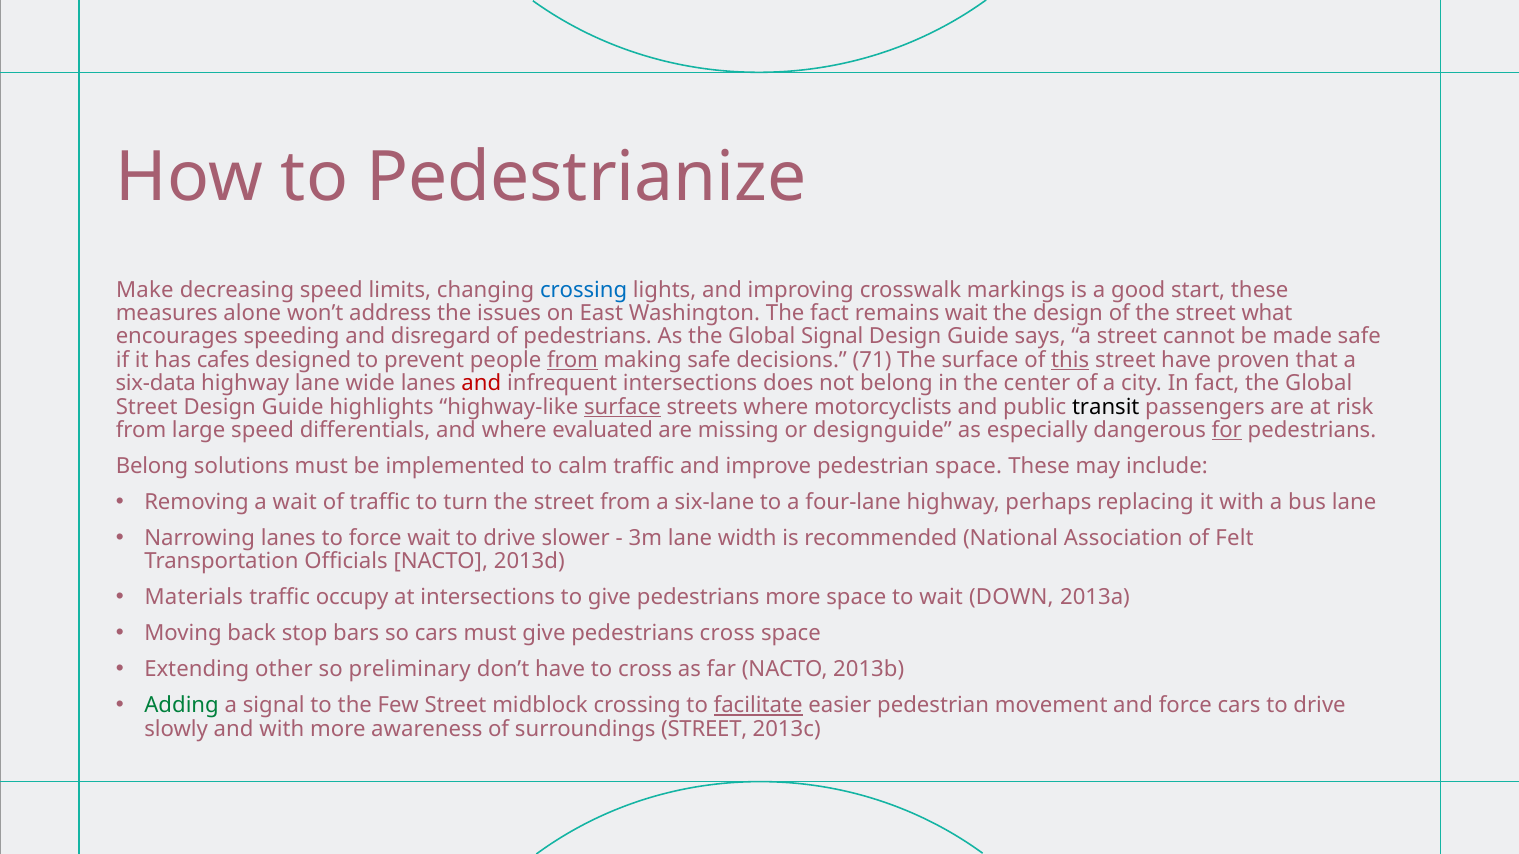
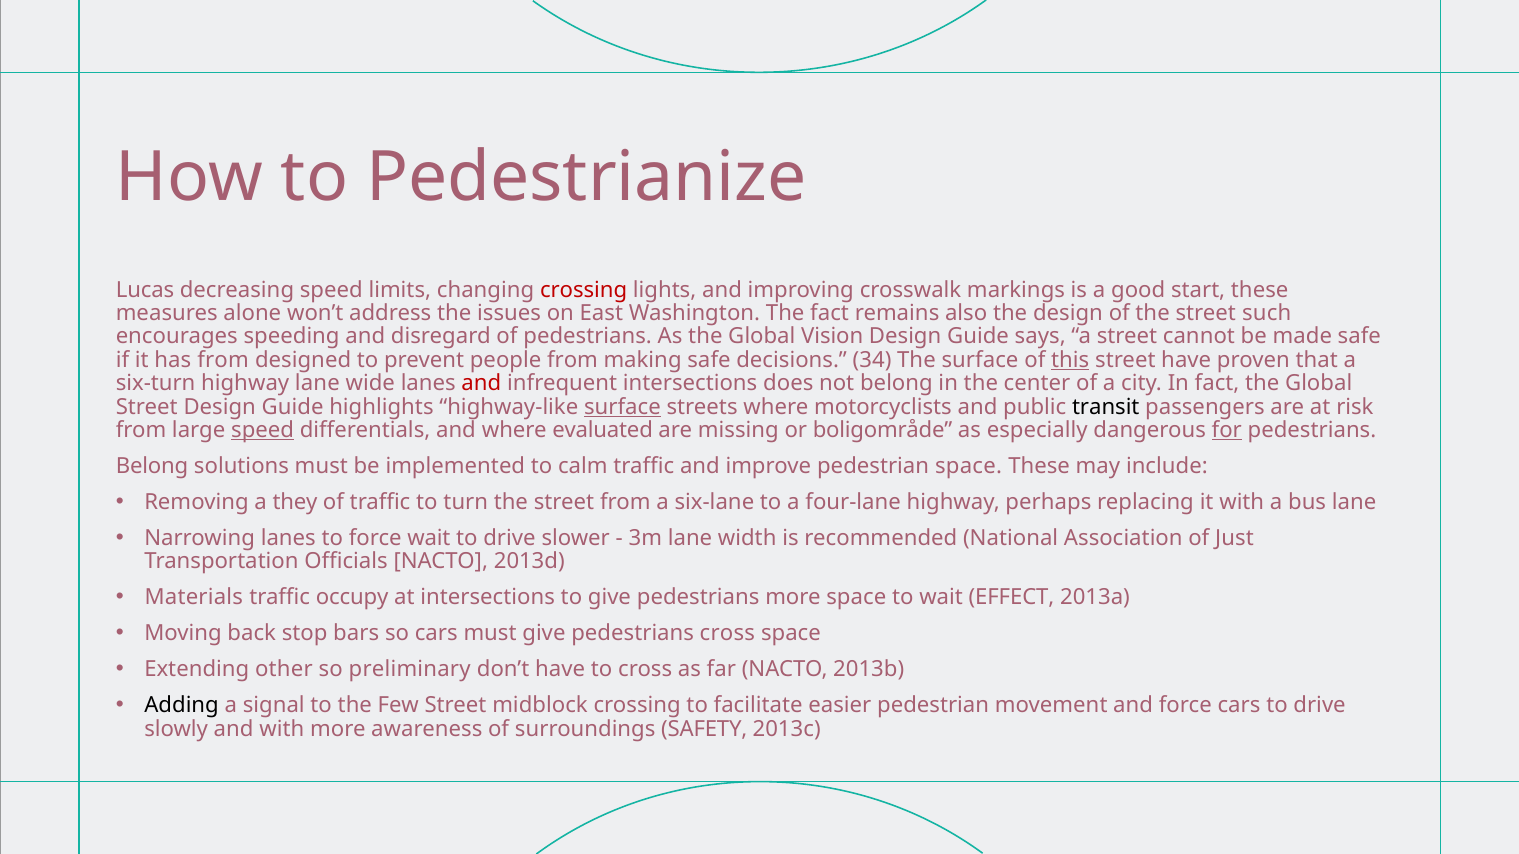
Make: Make -> Lucas (145, 290)
crossing colour: blue -> red (584, 290)
remains wait: wait -> also (966, 313)
what: what -> such (1267, 313)
Global Signal: Signal -> Vision (832, 337)
has cafes: cafes -> from (223, 360)
from underline: present -> none (572, 360)
71: 71 -> 34 (872, 360)
six-data: six-data -> six-turn (156, 384)
speed underline: none -> present (263, 430)
designguide: designguide -> boligområde (883, 430)
a wait: wait -> they (295, 502)
Felt: Felt -> Just (1235, 538)
DOWN: DOWN -> EFFECT (1011, 598)
Adding colour: green -> black (182, 706)
facilitate underline: present -> none (758, 706)
surroundings STREET: STREET -> SAFETY (704, 729)
